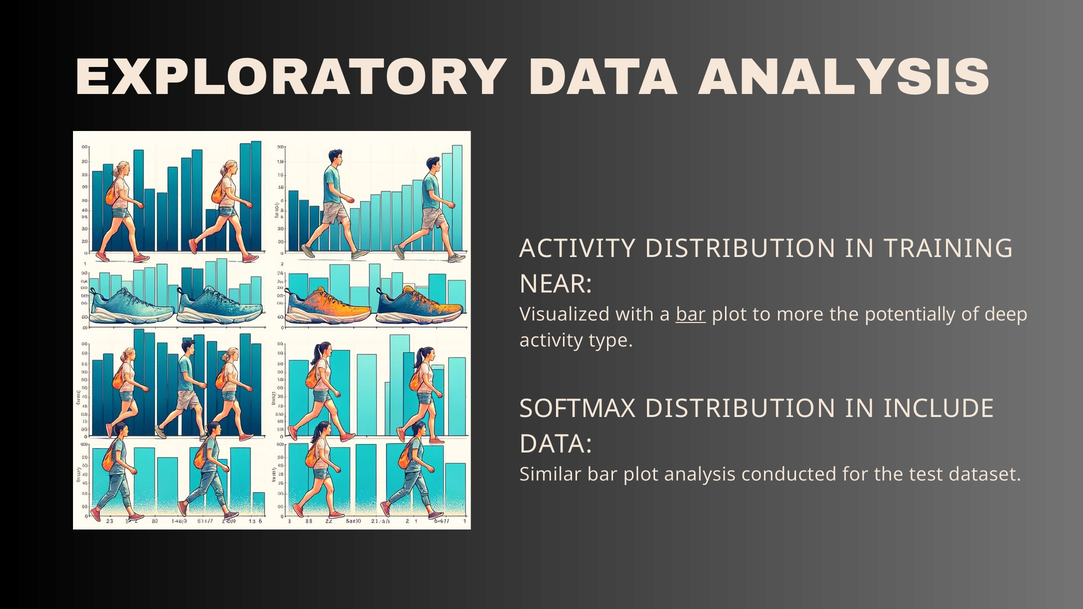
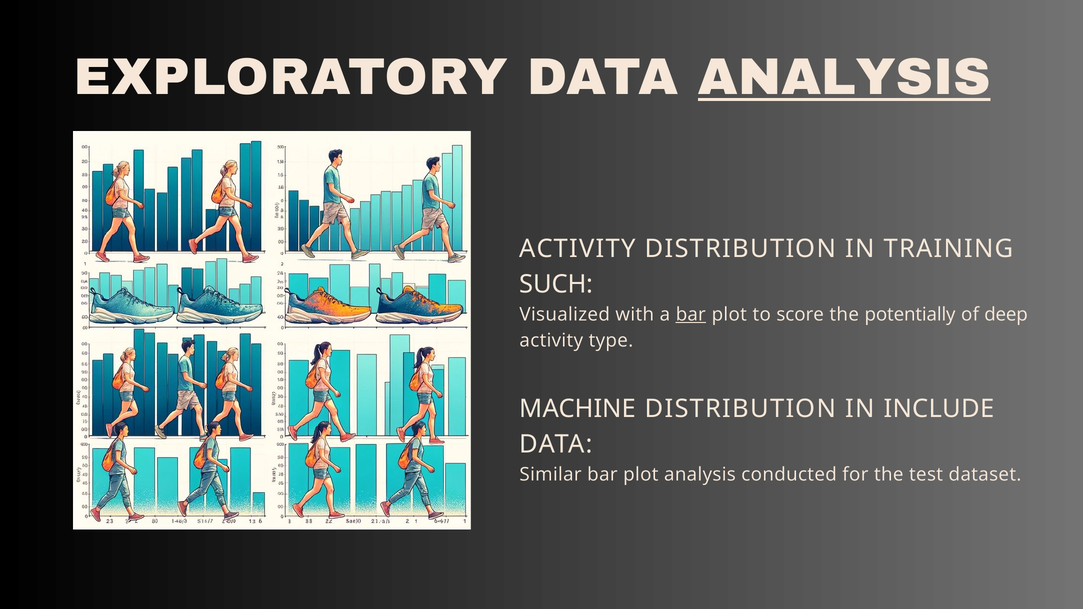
ANALYSIS underline: none -> present (844, 77)
NEAR: NEAR -> SUCH (556, 285)
more: more -> score (800, 315)
SOFTMAX: SOFTMAX -> MACHINE (578, 409)
